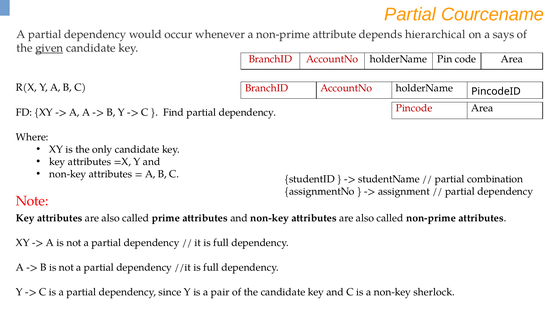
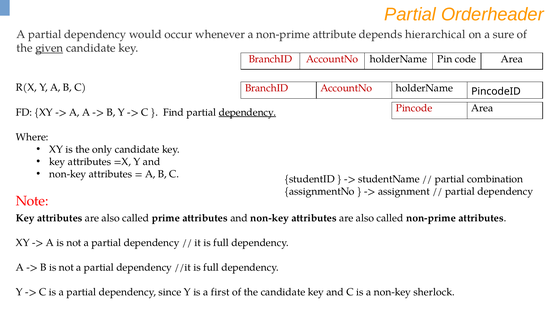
Courcename: Courcename -> Orderheader (492, 14)
says: says -> sure (504, 34)
dependency underline: none -> present (248, 112)
pair: pair -> first (220, 291)
